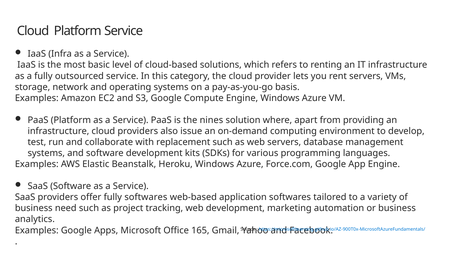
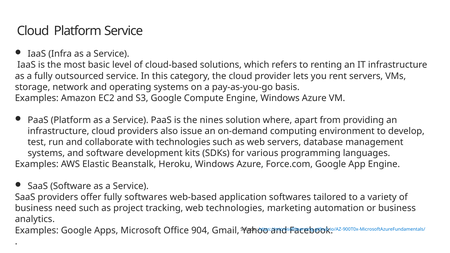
with replacement: replacement -> technologies (183, 142)
web development: development -> technologies (235, 208)
165: 165 -> 904 (200, 230)
